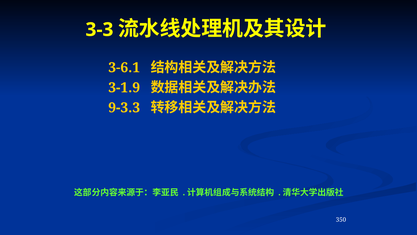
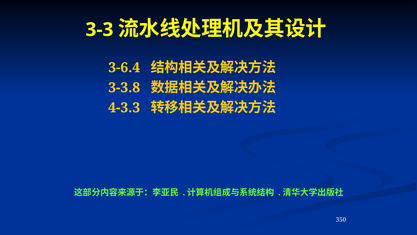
3-6.1: 3-6.1 -> 3-6.4 (124, 67)
3-1.9: 3-1.9 -> 3-3.8 (124, 88)
9-3.3: 9-3.3 -> 4-3.3 (124, 108)
